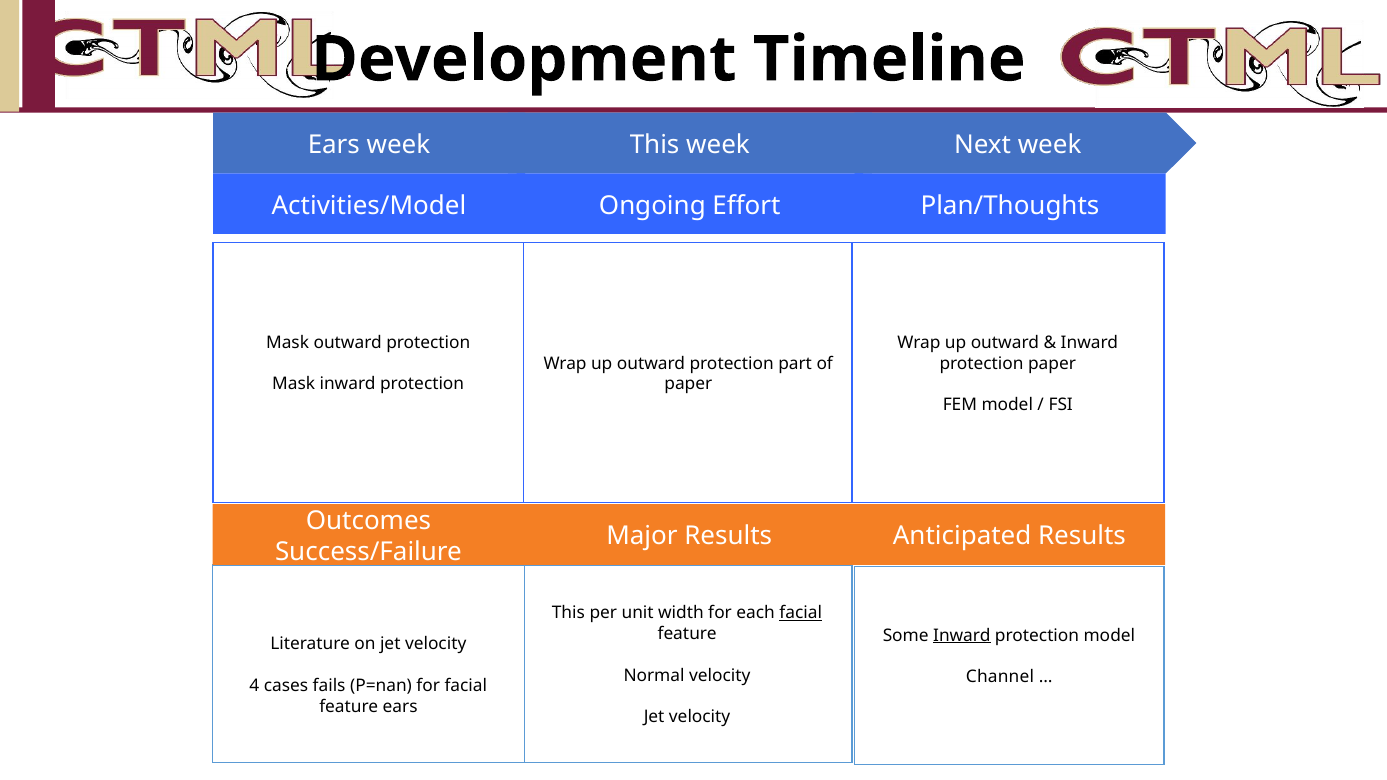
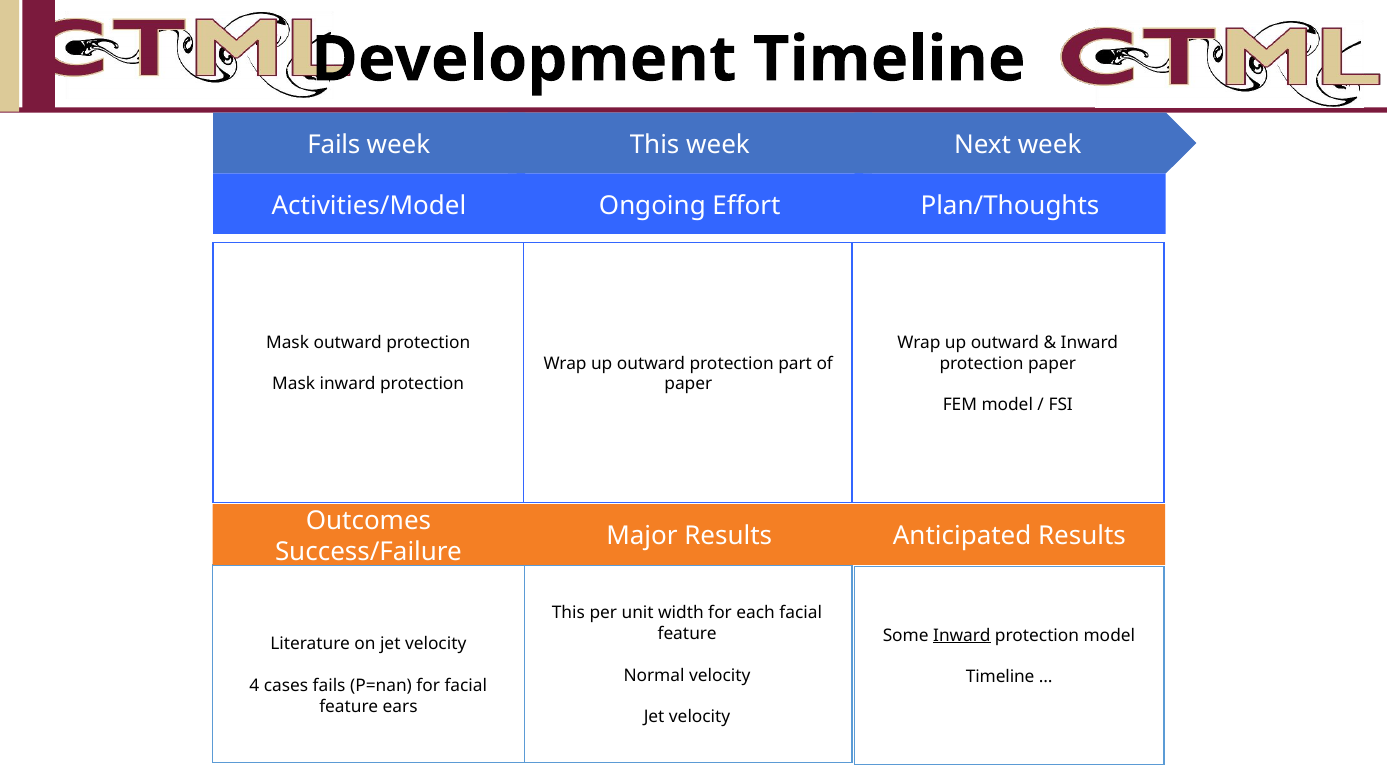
Ears: Ears -> Fails (334, 145)
facial underline: present -> none (801, 613)
Channel: Channel -> Timeline (1000, 677)
